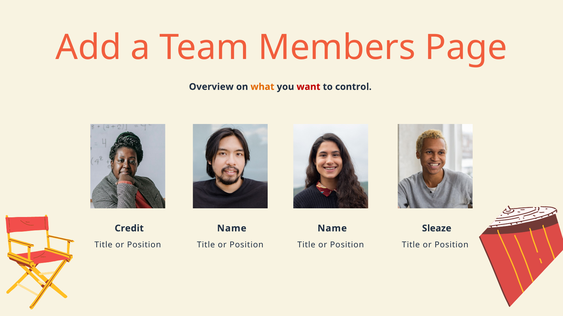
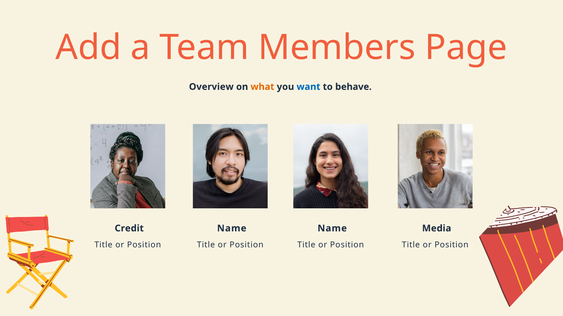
want colour: red -> blue (308, 87)
control: control -> behave (353, 87)
Sleaze: Sleaze -> Media (437, 229)
